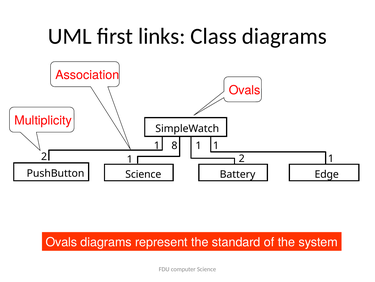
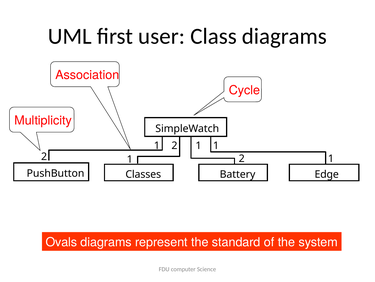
links: links -> user (162, 36)
Ovals: Ovals -> Cycle (244, 90)
8: 8 -> 2 (174, 145)
Science: Science -> Classes (143, 174)
